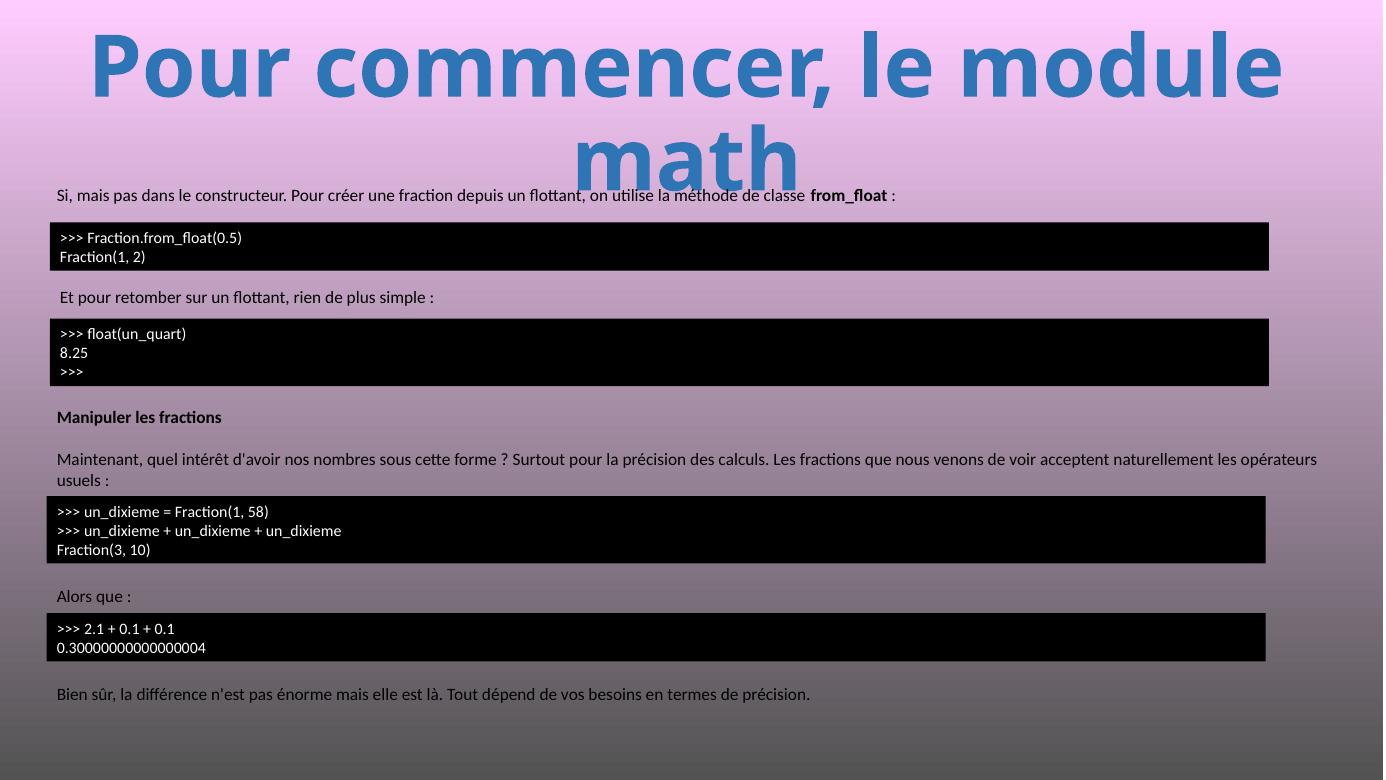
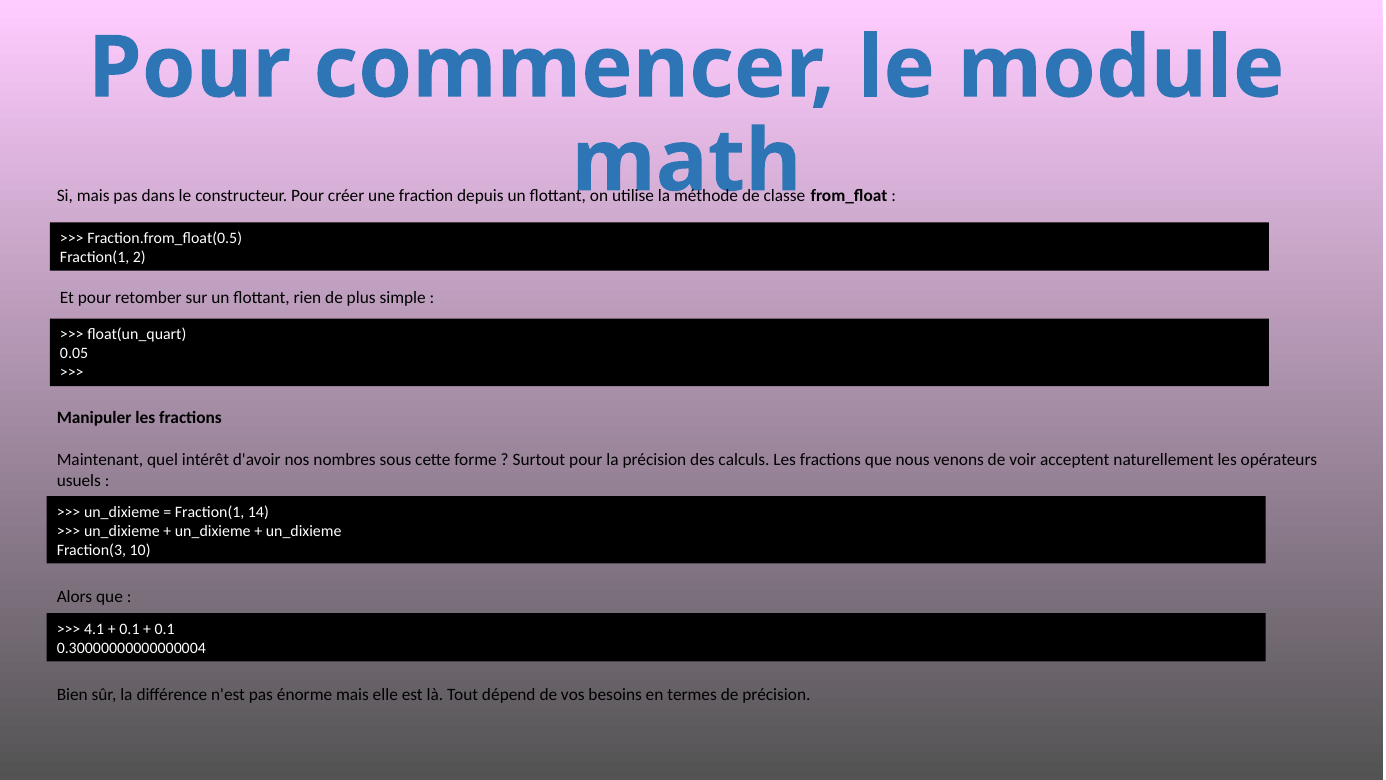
8.25: 8.25 -> 0.05 (74, 353)
58: 58 -> 14 (258, 512)
2.1: 2.1 -> 4.1 (94, 629)
